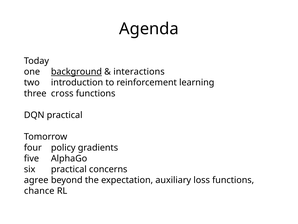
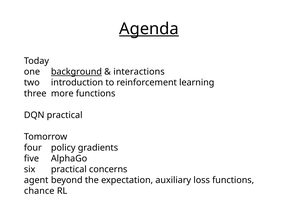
Agenda underline: none -> present (149, 29)
cross: cross -> more (62, 93)
agree: agree -> agent (36, 180)
